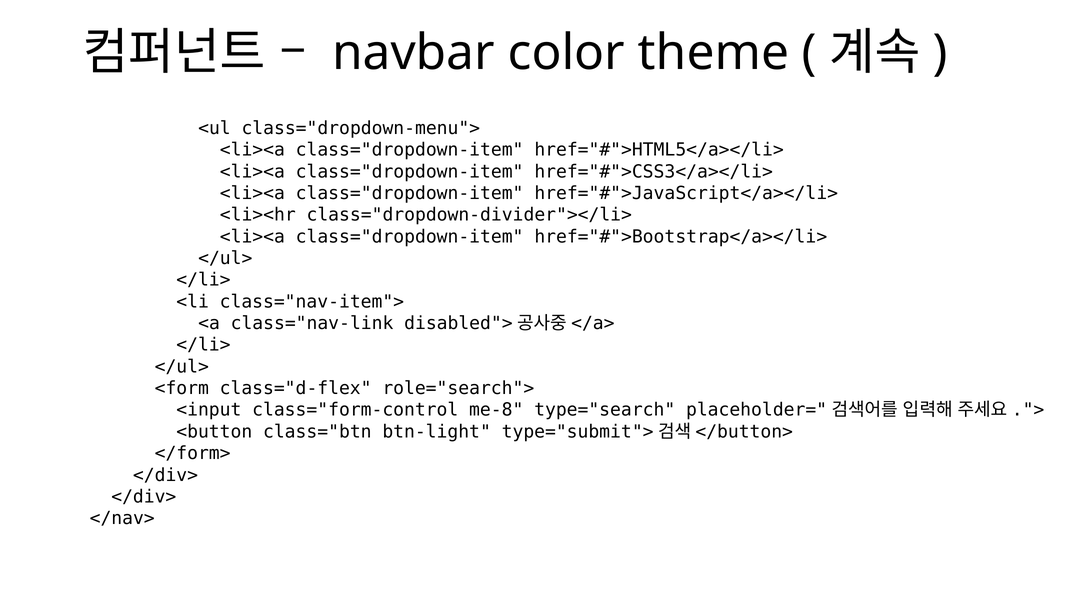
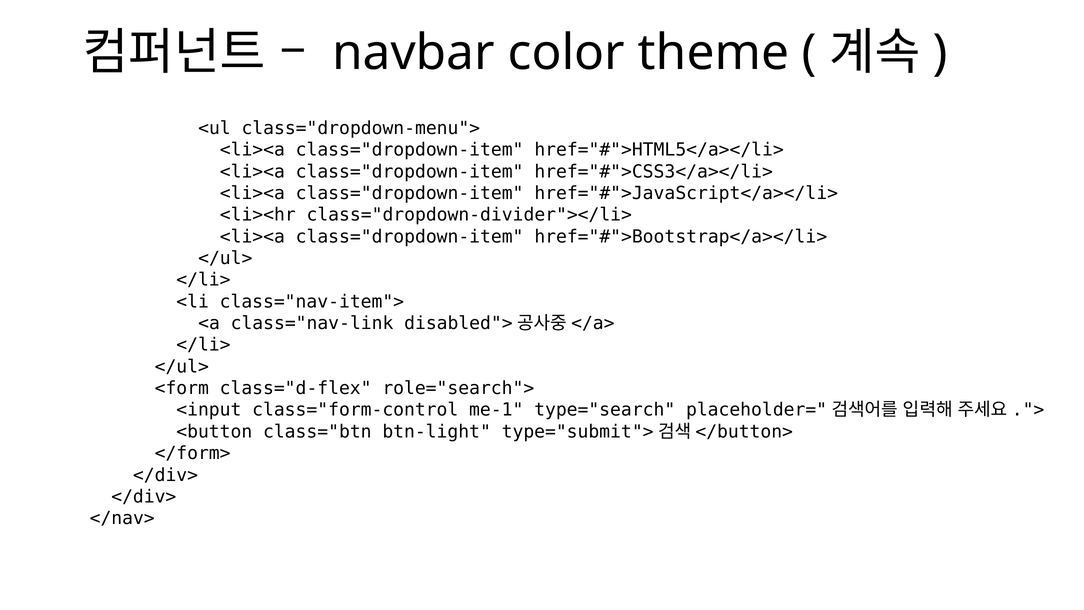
me-8: me-8 -> me-1 (496, 410)
